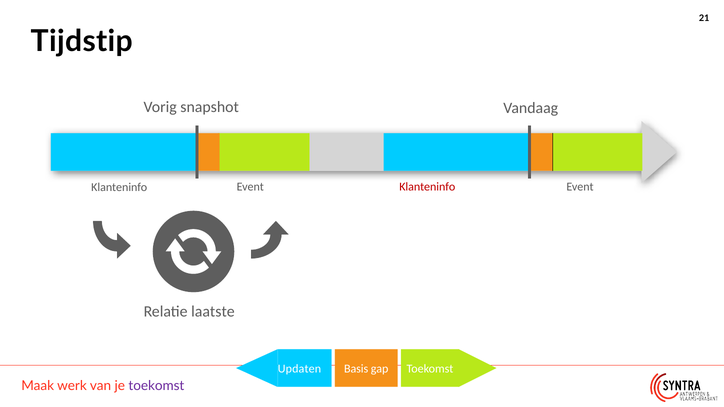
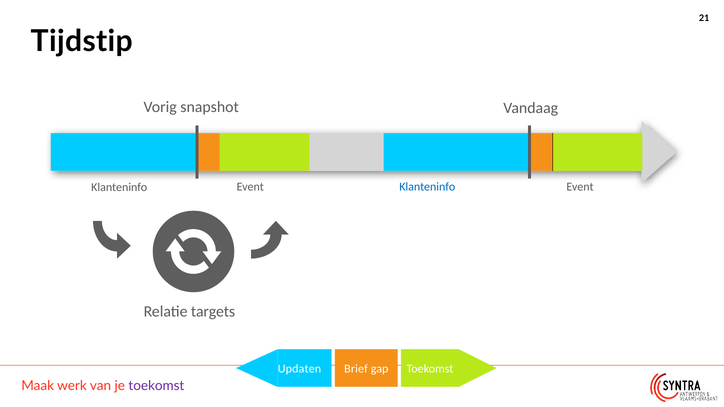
Klanteninfo colour: red -> blue (427, 187)
laatste: laatste -> targets (213, 312)
Basis: Basis -> Brief (356, 369)
